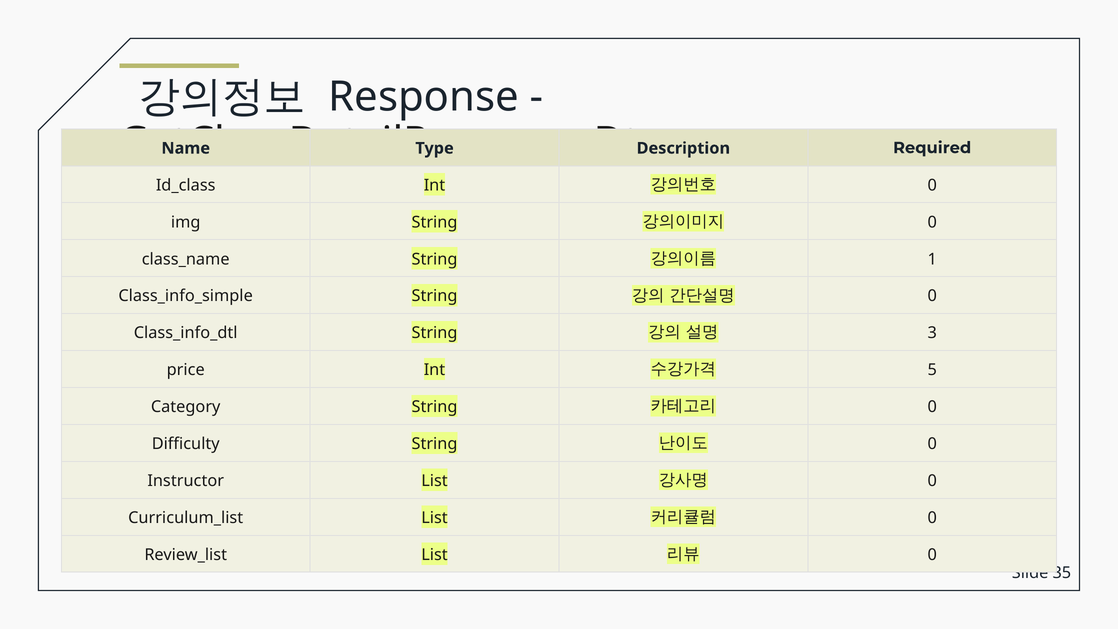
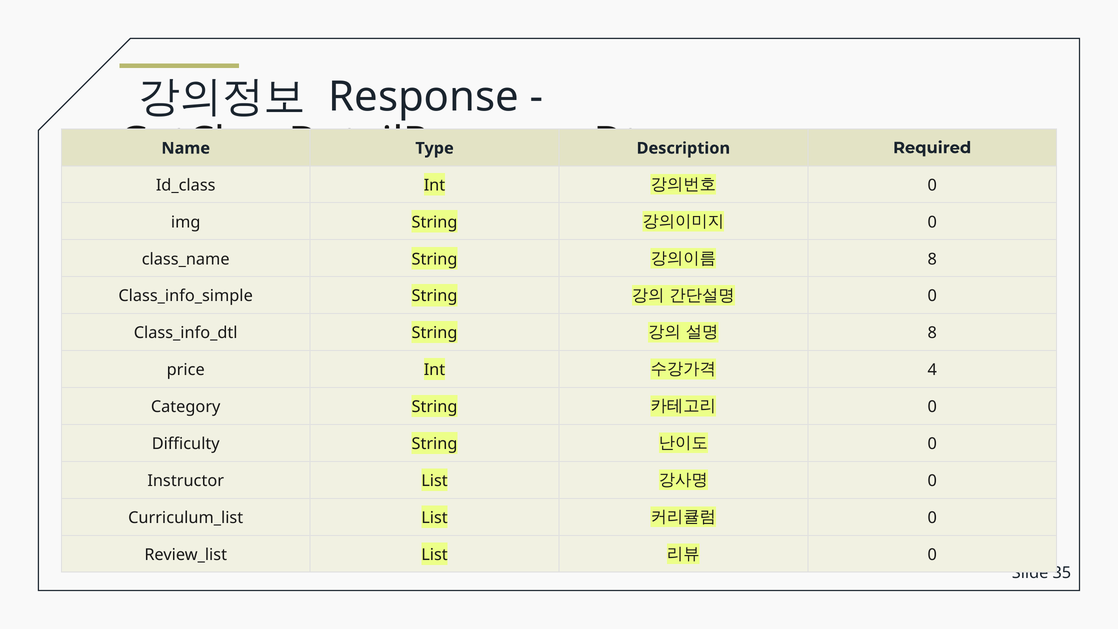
1: 1 -> 8 (932, 259)
3: 3 -> 8 (932, 333)
5: 5 -> 4 (932, 370)
